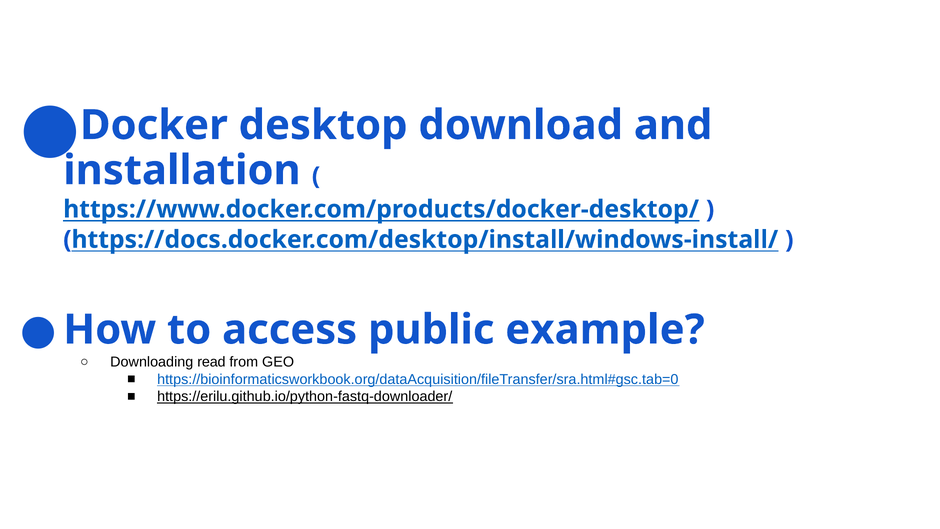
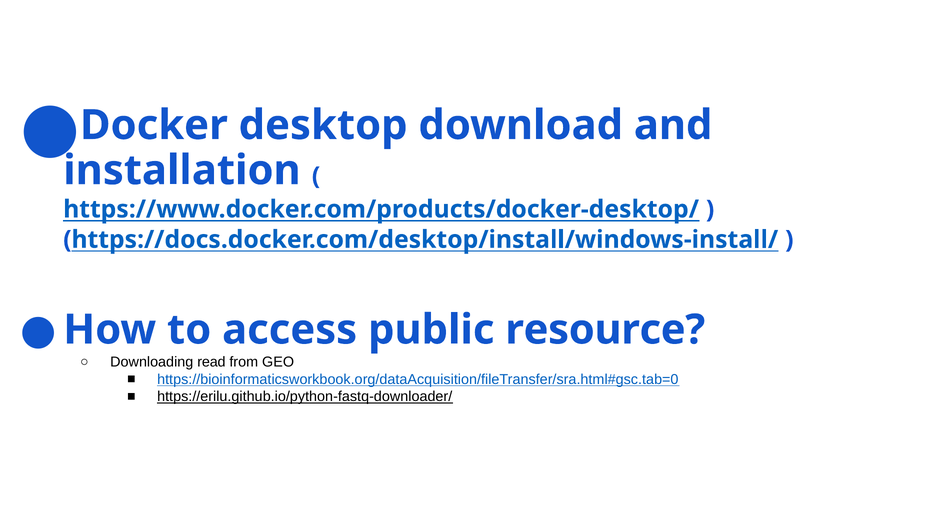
example: example -> resource (605, 330)
